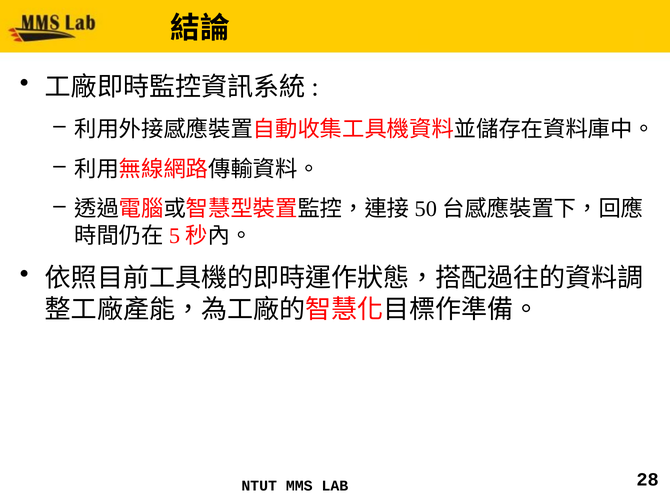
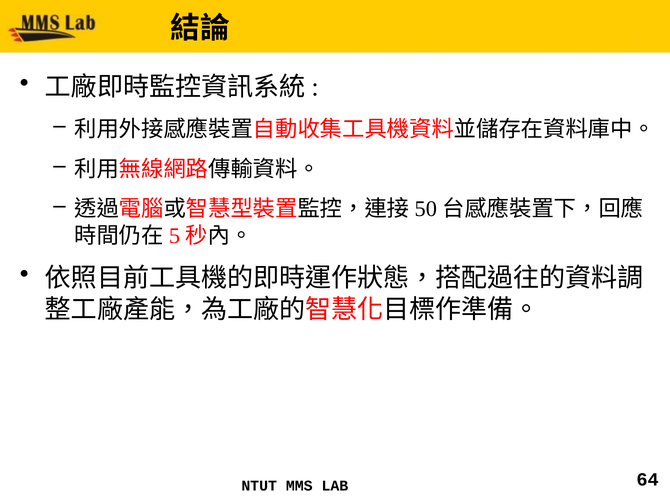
28: 28 -> 64 (648, 480)
